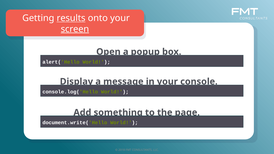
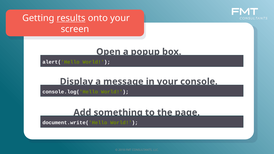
screen underline: present -> none (75, 29)
